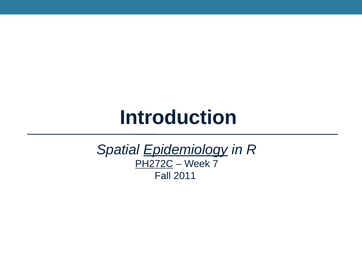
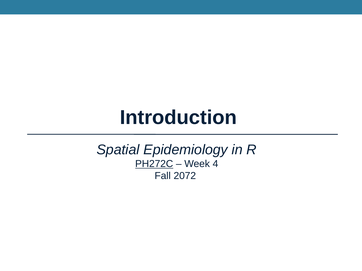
Epidemiology underline: present -> none (186, 150)
7: 7 -> 4 (215, 164)
2011: 2011 -> 2072 (185, 176)
